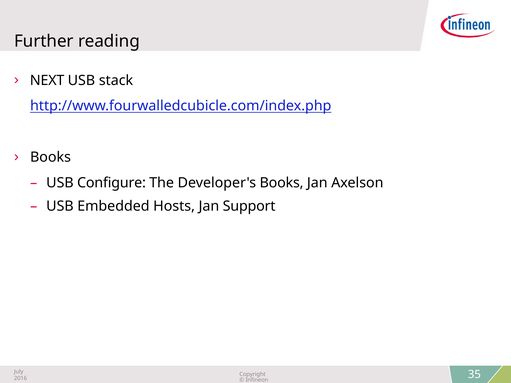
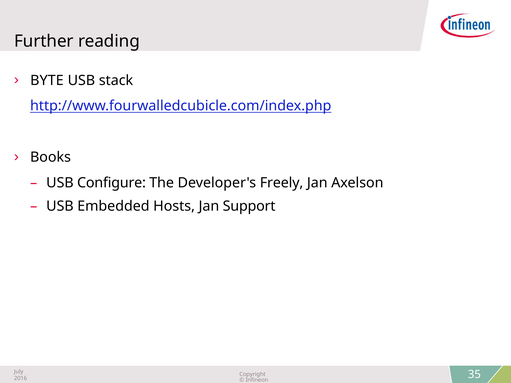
NEXT: NEXT -> BYTE (47, 80)
Developer's Books: Books -> Freely (282, 183)
